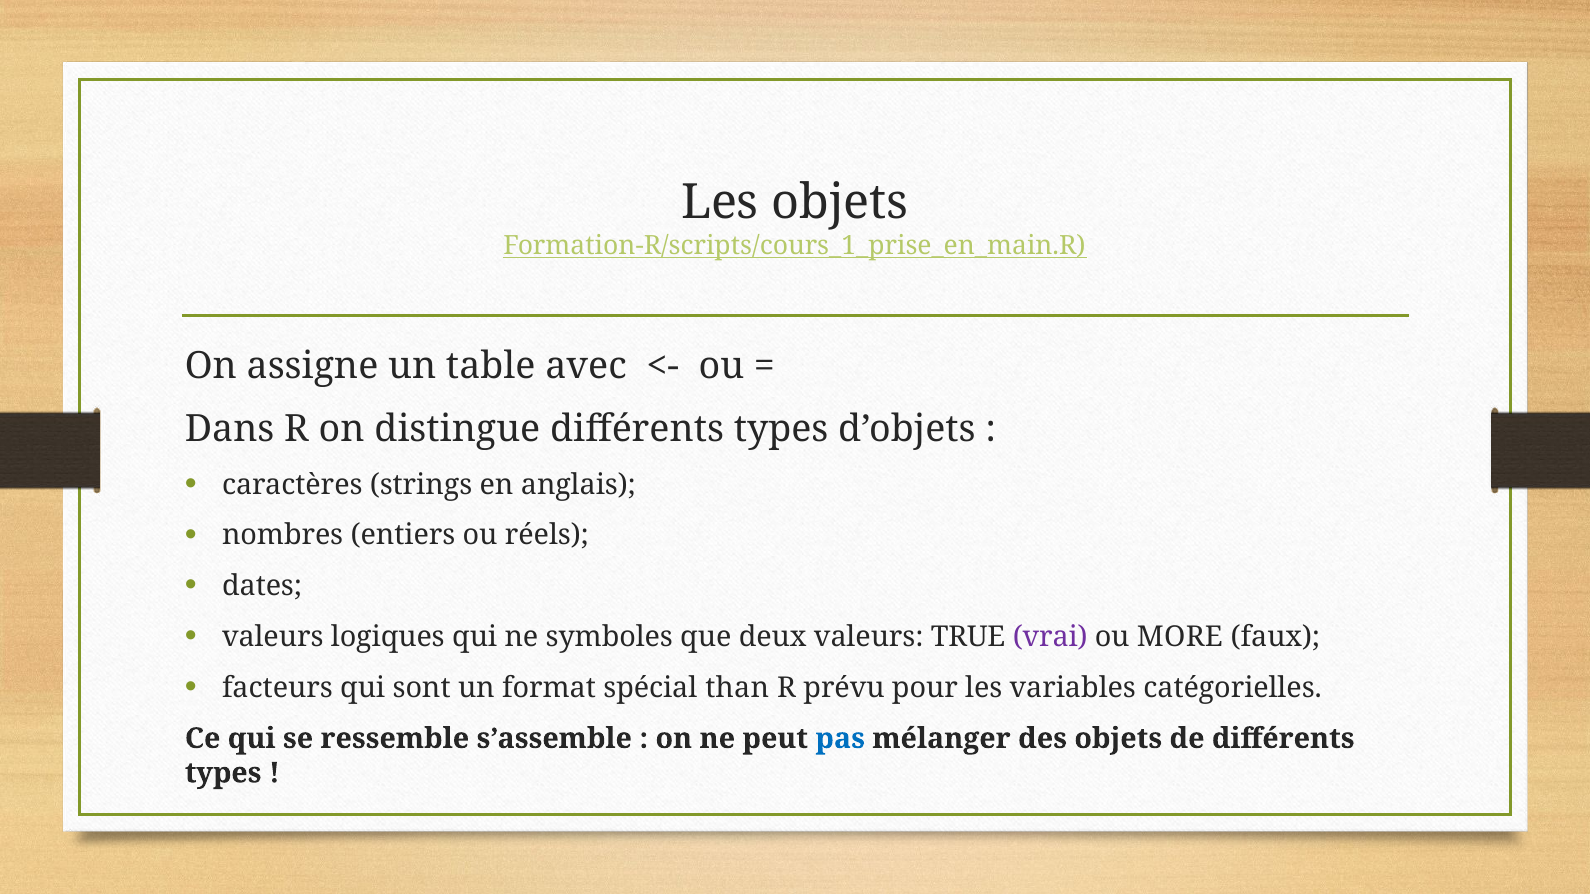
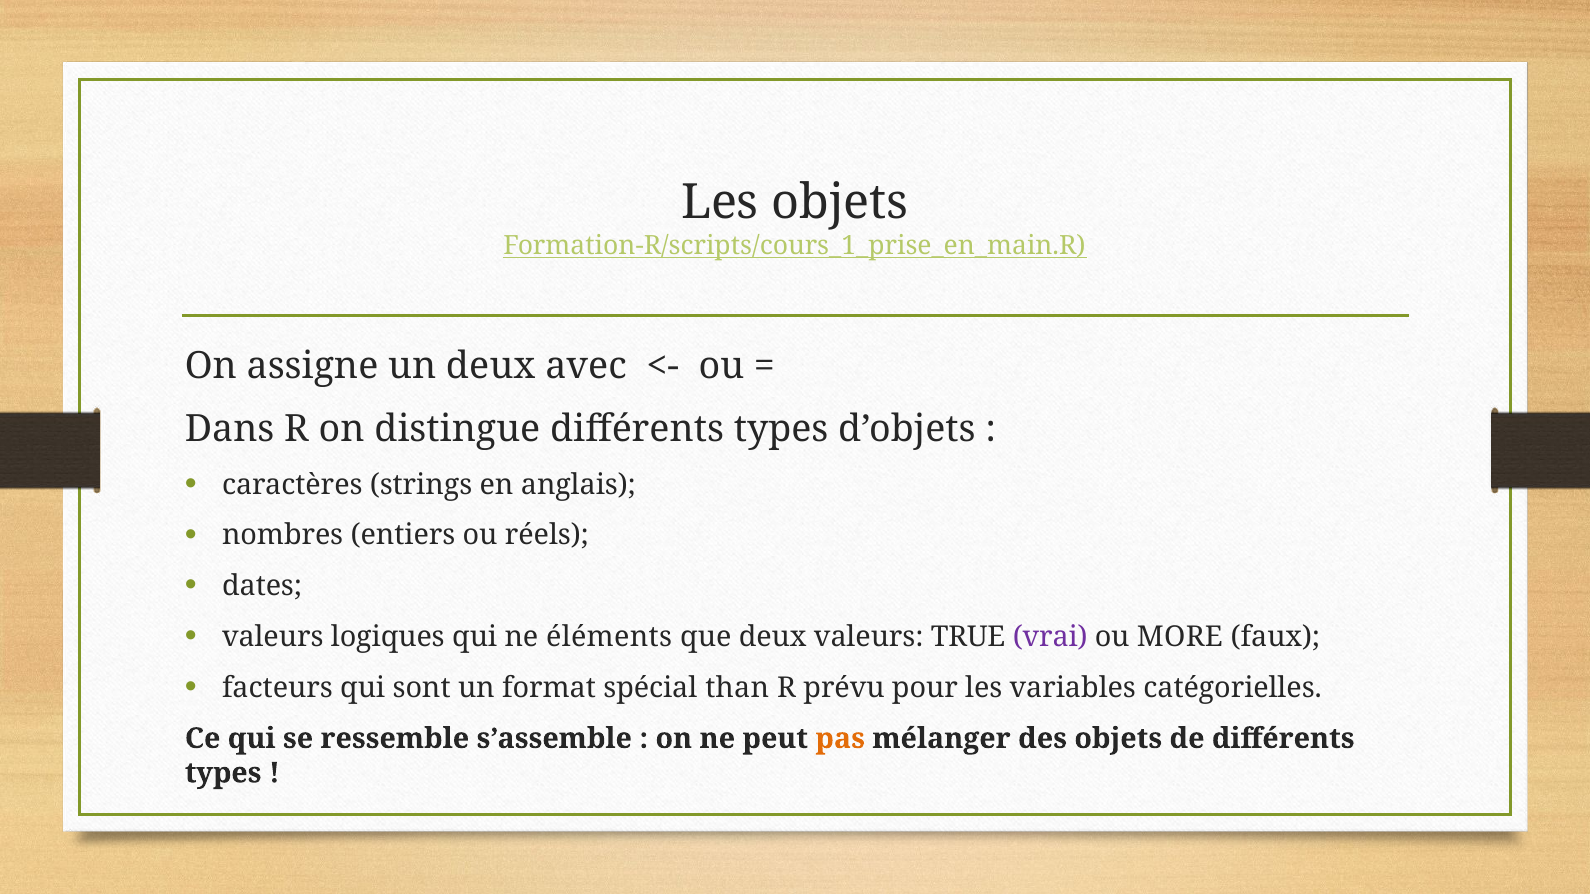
un table: table -> deux (491, 367)
symboles: symboles -> éléments (609, 637)
pas colour: blue -> orange (840, 739)
